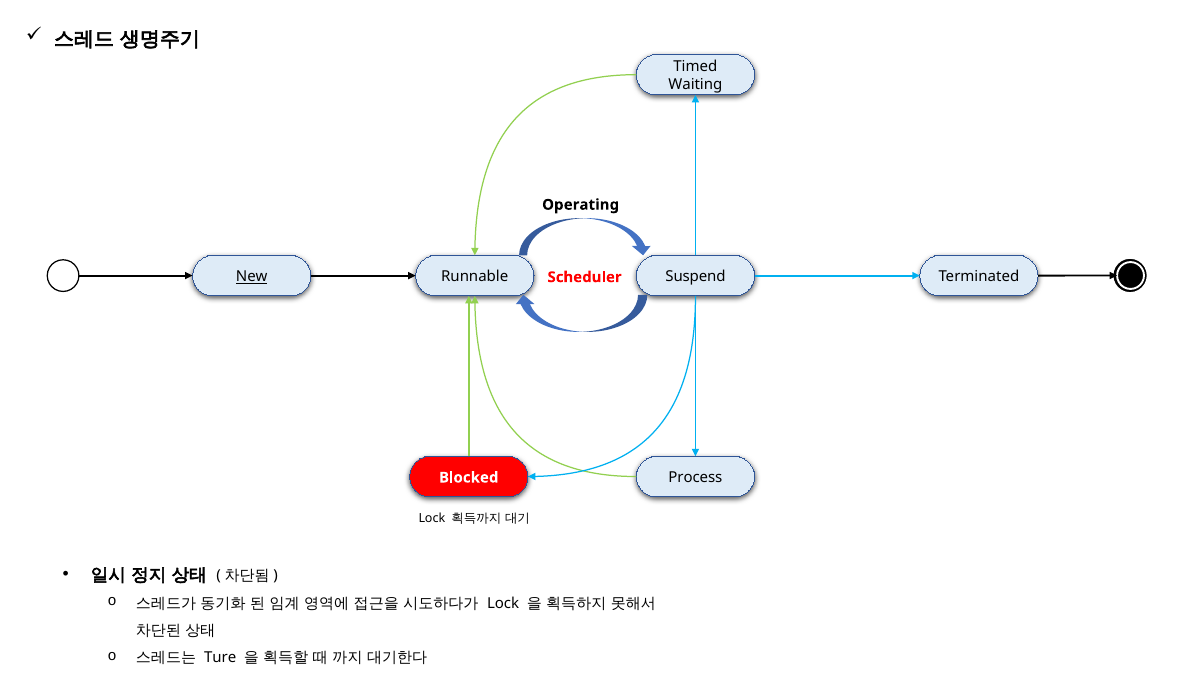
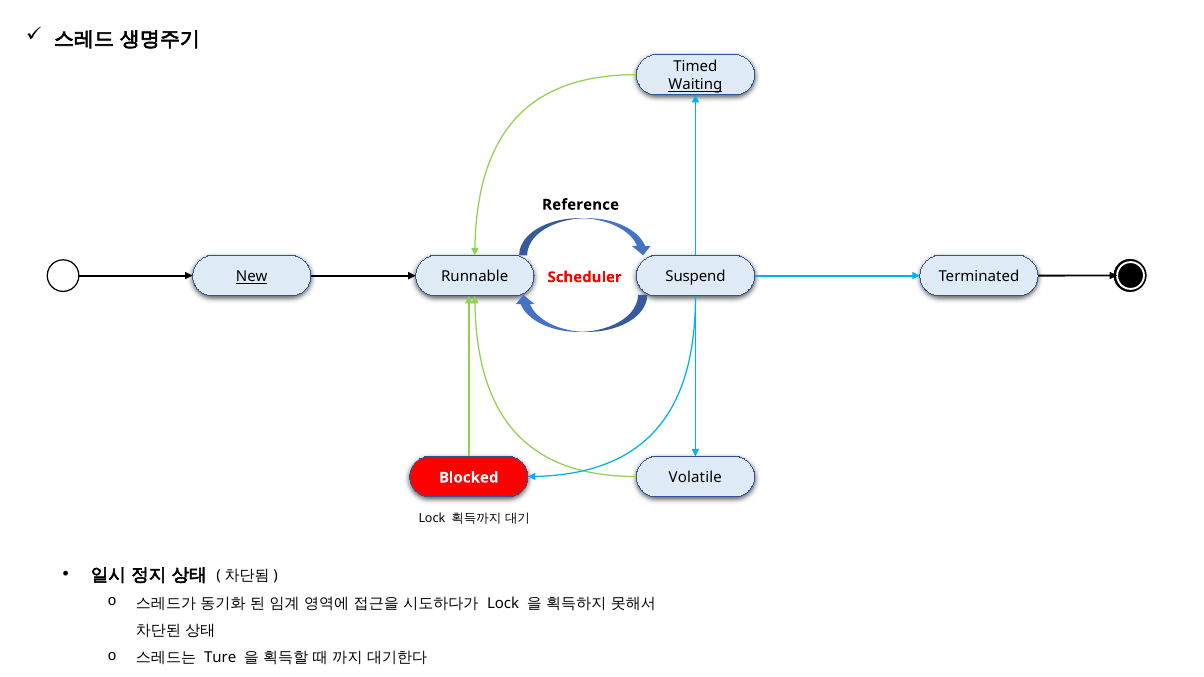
Waiting underline: none -> present (695, 85)
Operating: Operating -> Reference (581, 205)
Process: Process -> Volatile (695, 478)
